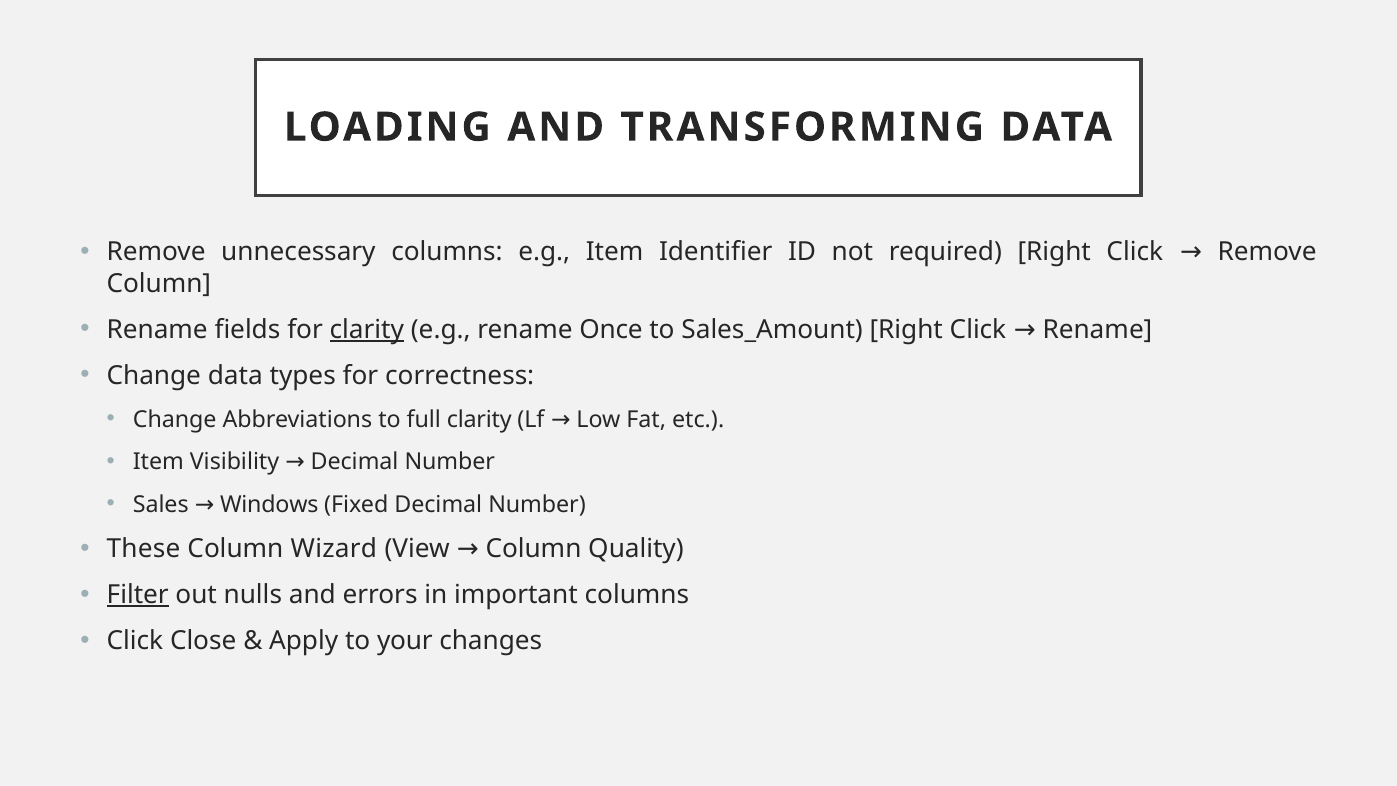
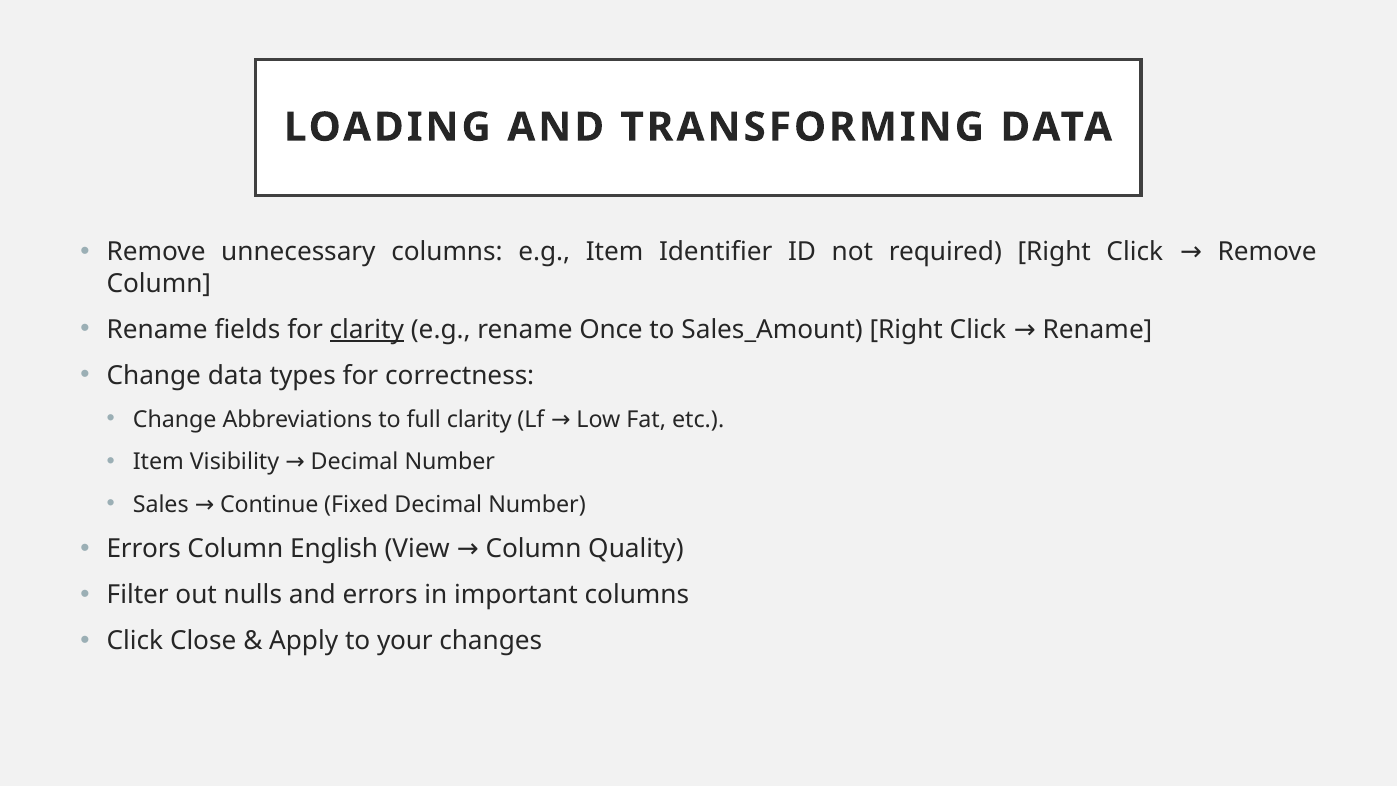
Windows: Windows -> Continue (269, 504)
These: These -> Errors (144, 549)
Wizard: Wizard -> English (334, 549)
Filter underline: present -> none (138, 595)
